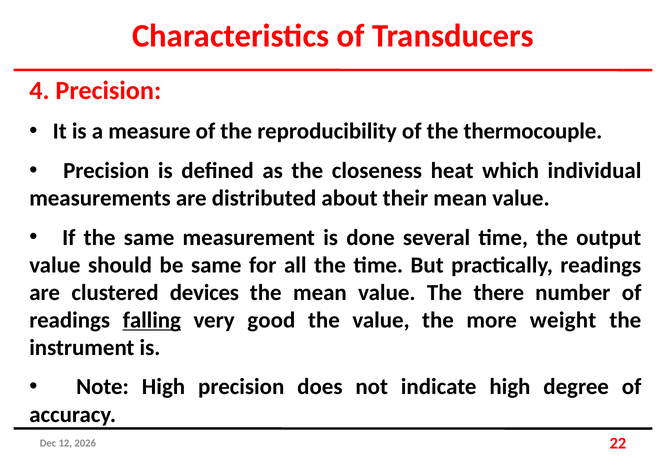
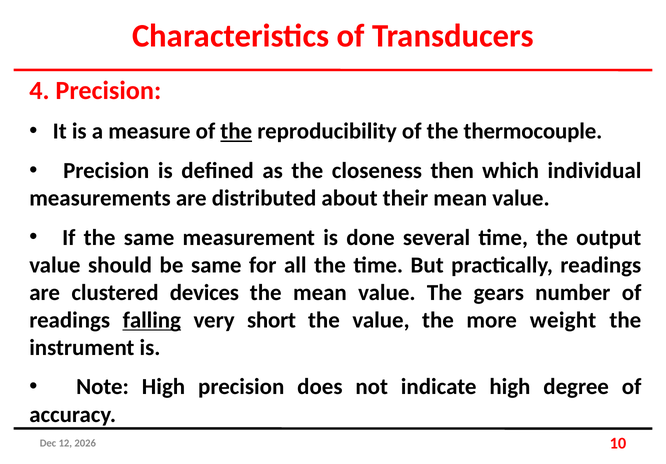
the underline: none -> present (236, 131)
heat: heat -> then (452, 171)
there: there -> gears (499, 293)
good: good -> short (272, 320)
22: 22 -> 10 (618, 444)
